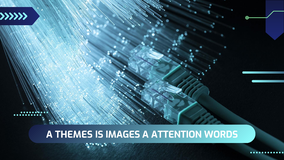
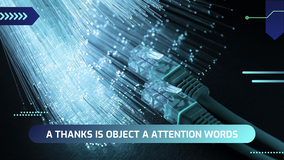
THEMES: THEMES -> THANKS (74, 134)
IMAGES: IMAGES -> OBJECT (123, 134)
